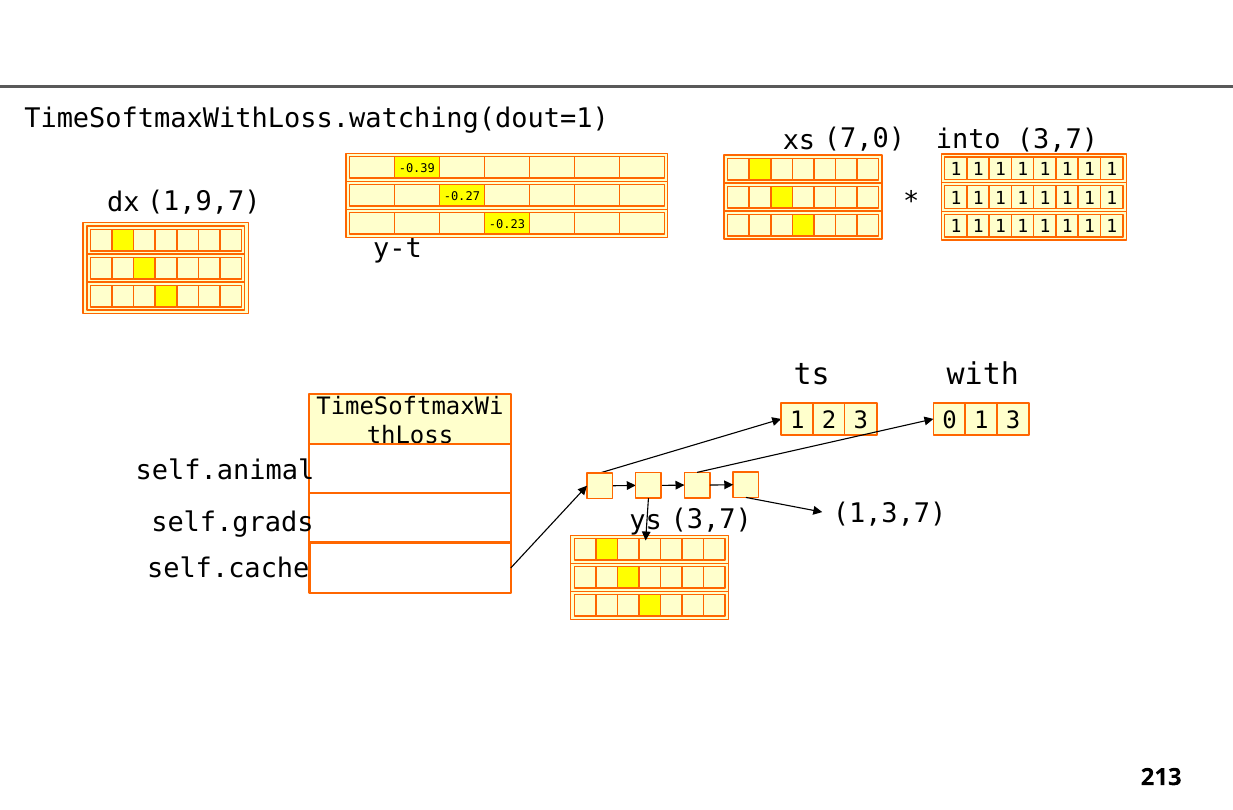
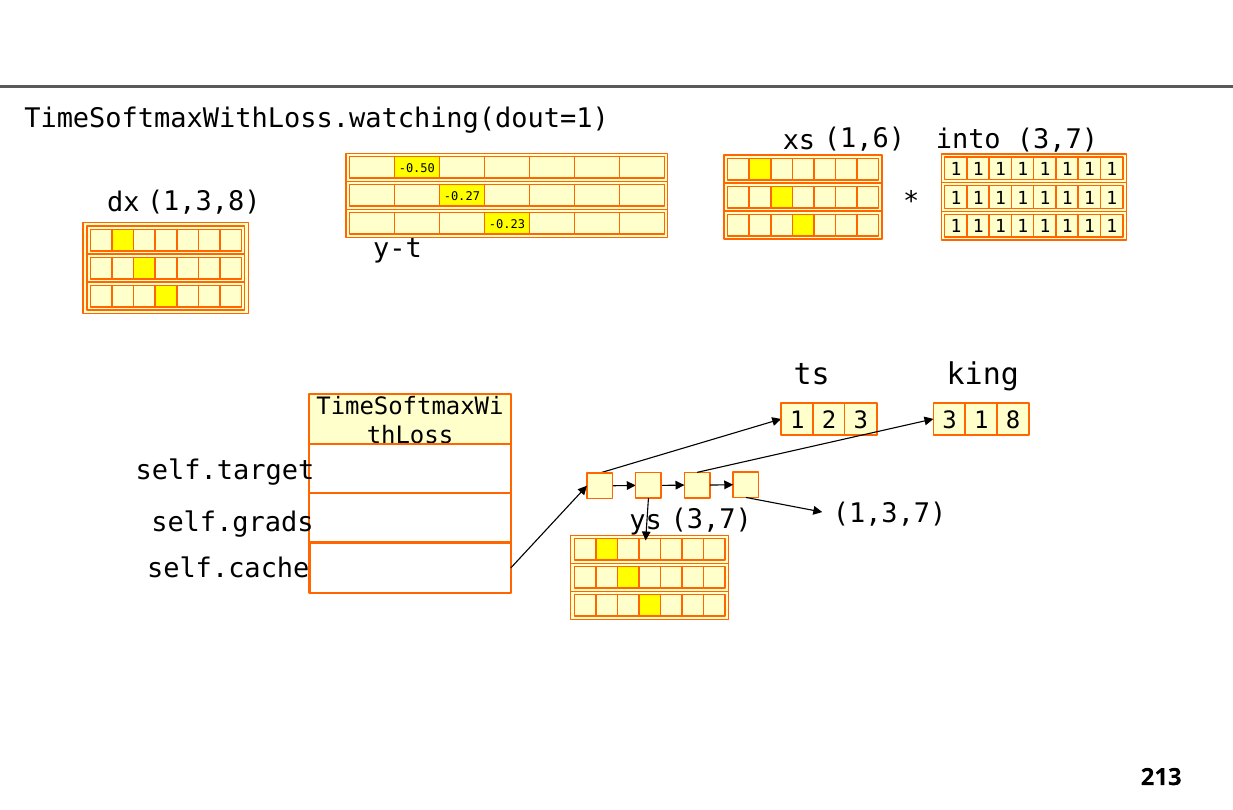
7,0: 7,0 -> 1,6 (865, 139)
-0.39: -0.39 -> -0.50 (417, 168)
1,9,7: 1,9,7 -> 1,3,8 (204, 201)
with: with -> king (983, 374)
3 0: 0 -> 3 (950, 421)
1 3: 3 -> 8 (1013, 421)
self.animal: self.animal -> self.target (225, 470)
